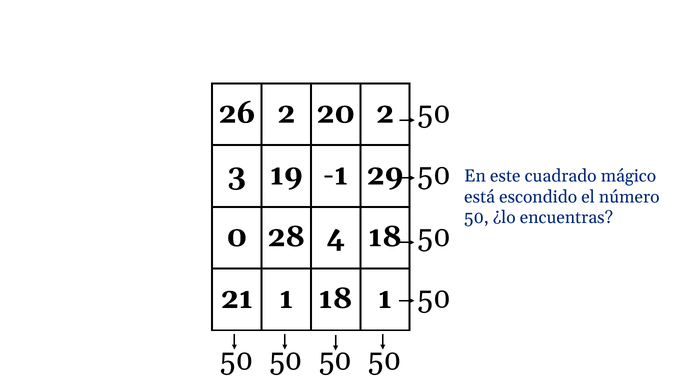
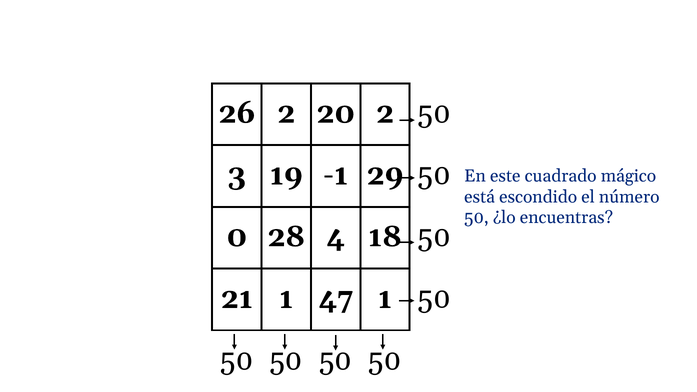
1 18: 18 -> 47 (336, 298)
